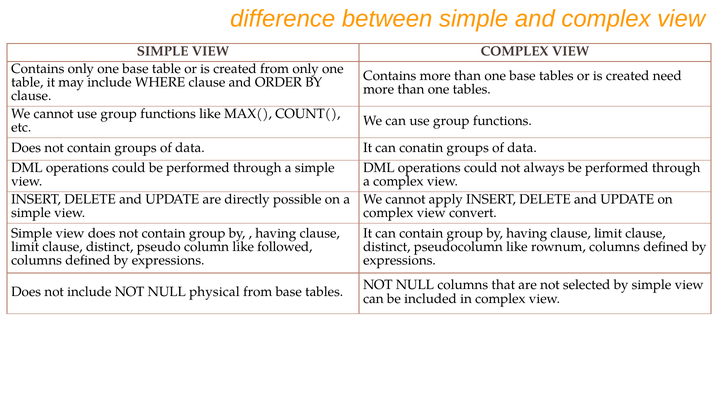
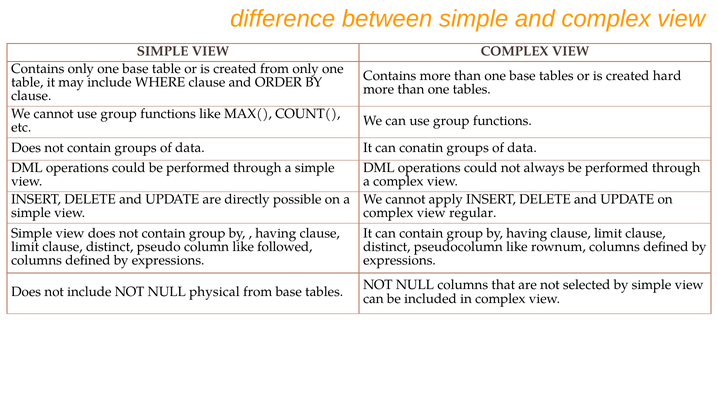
need: need -> hard (667, 76)
convert: convert -> regular (473, 213)
